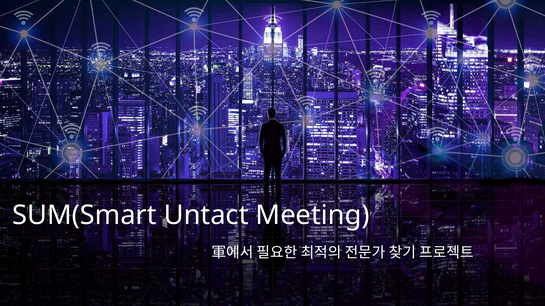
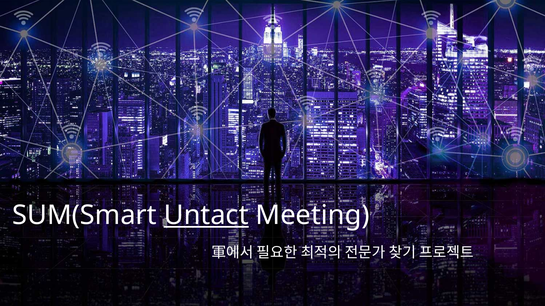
Untact underline: none -> present (206, 215)
